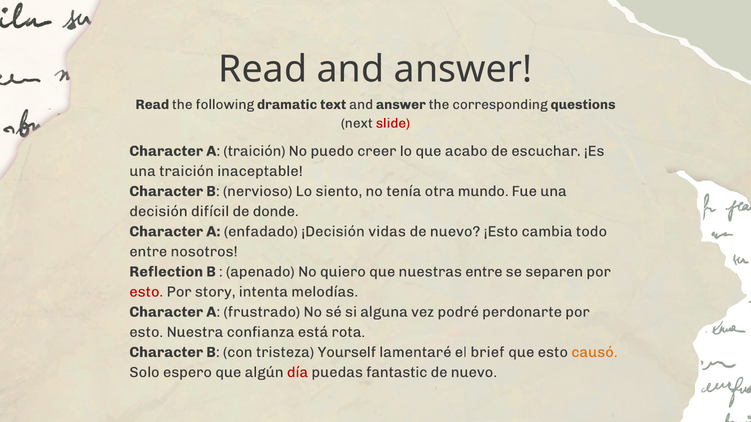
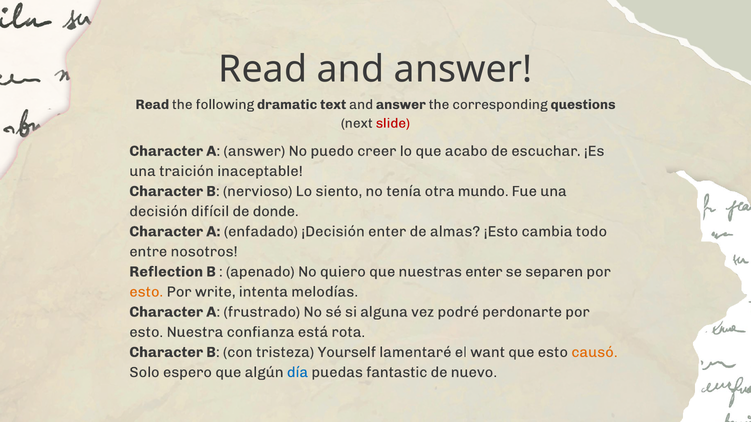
A traición: traición -> answer (254, 151)
¡Decisión vidas: vidas -> enter (387, 232)
nuevo: nuevo -> almas (455, 232)
nuestras entre: entre -> enter (484, 272)
esto colour: red -> orange (146, 292)
story: story -> write (215, 292)
brief: brief -> want (488, 352)
día colour: red -> blue (298, 373)
